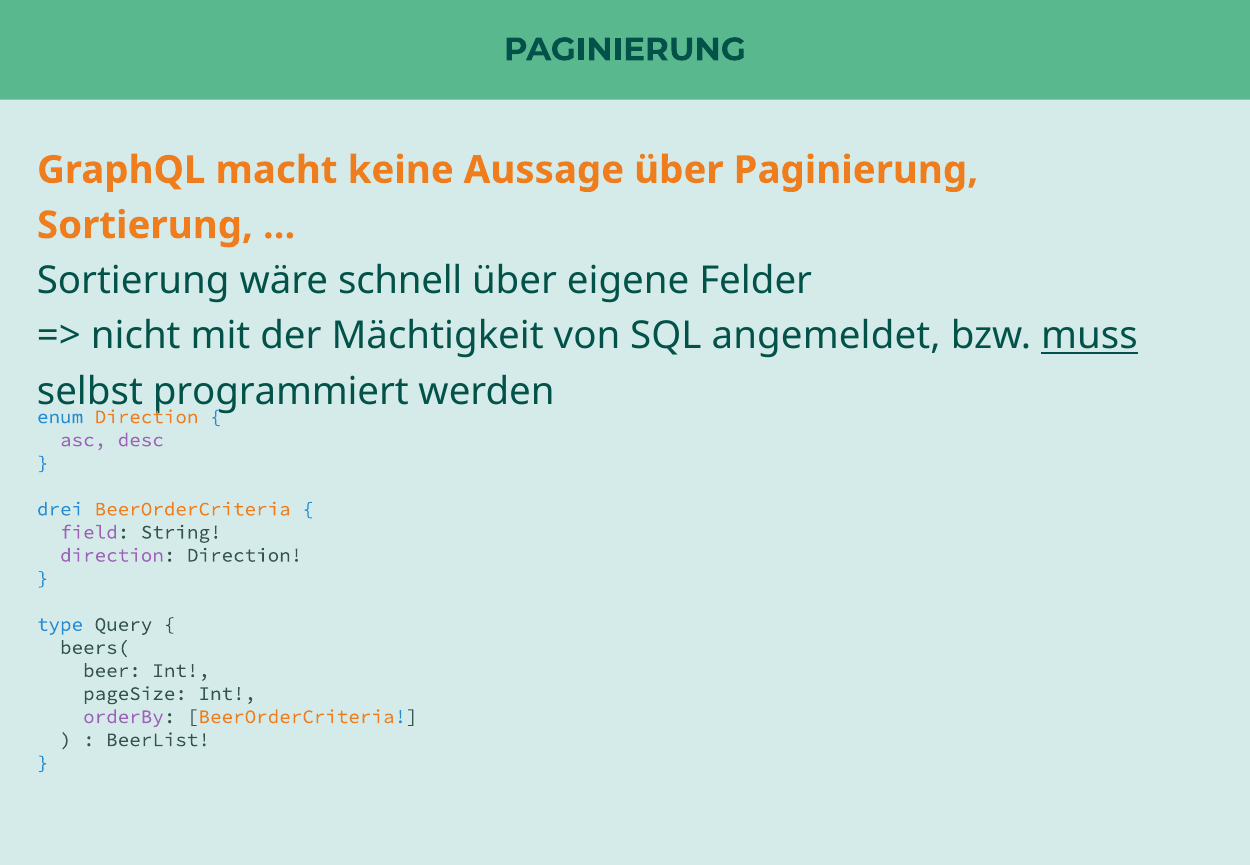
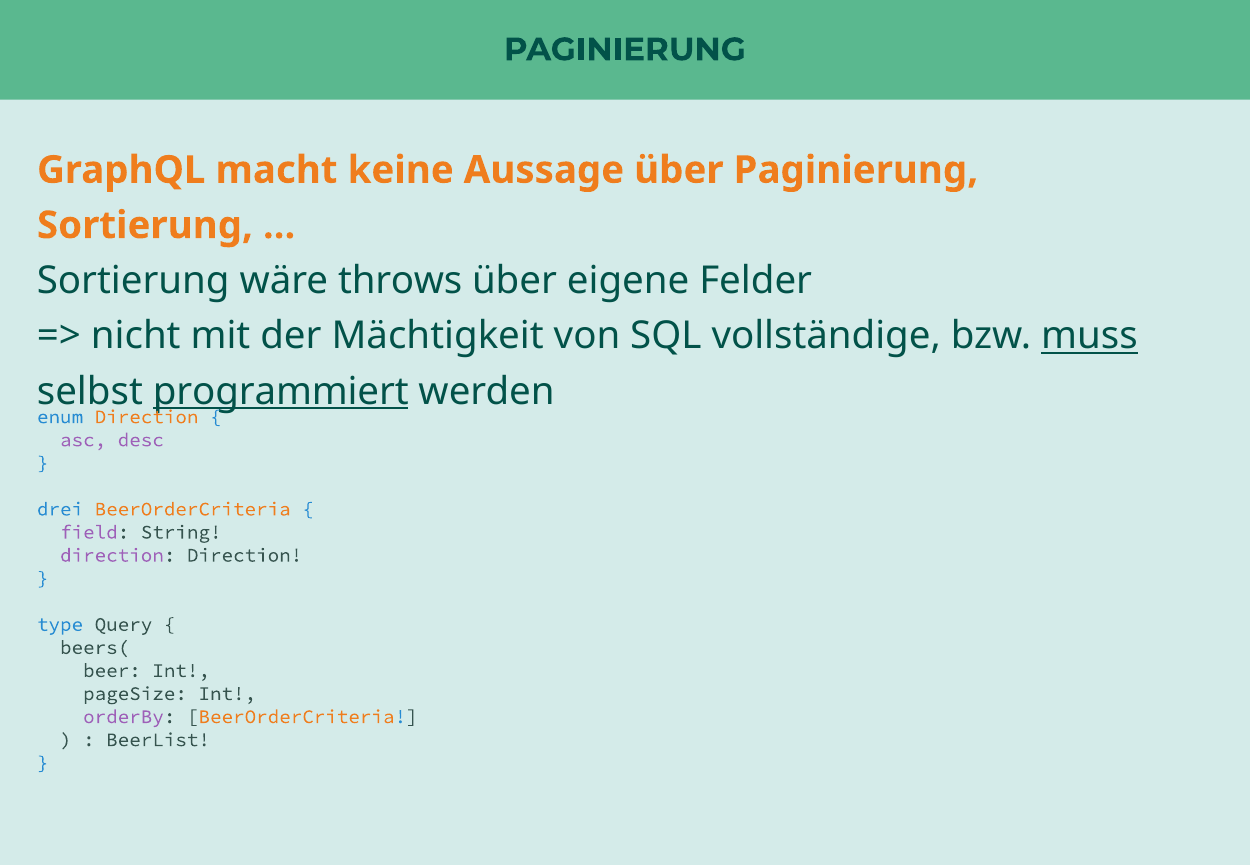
schnell: schnell -> throws (400, 281)
angemeldet: angemeldet -> vollständige (826, 336)
programmiert underline: none -> present (281, 392)
